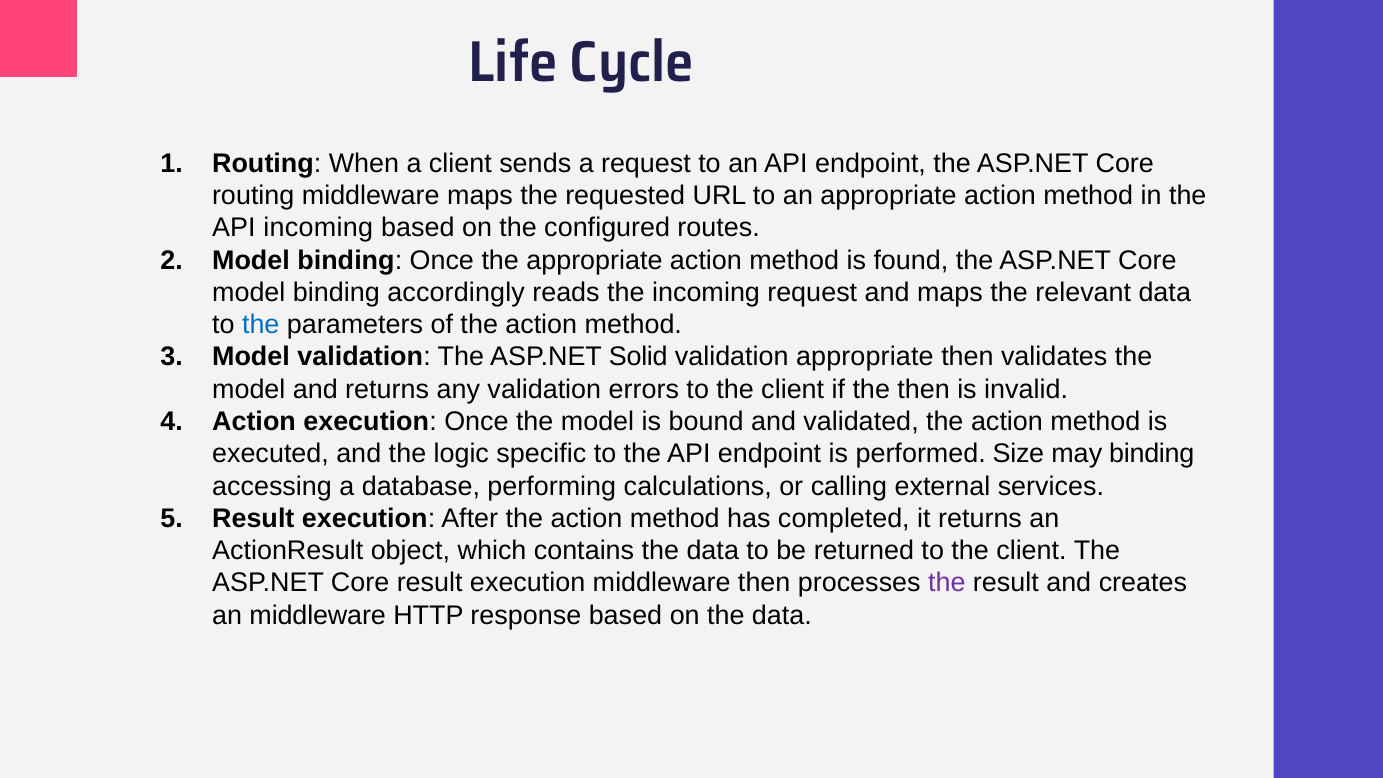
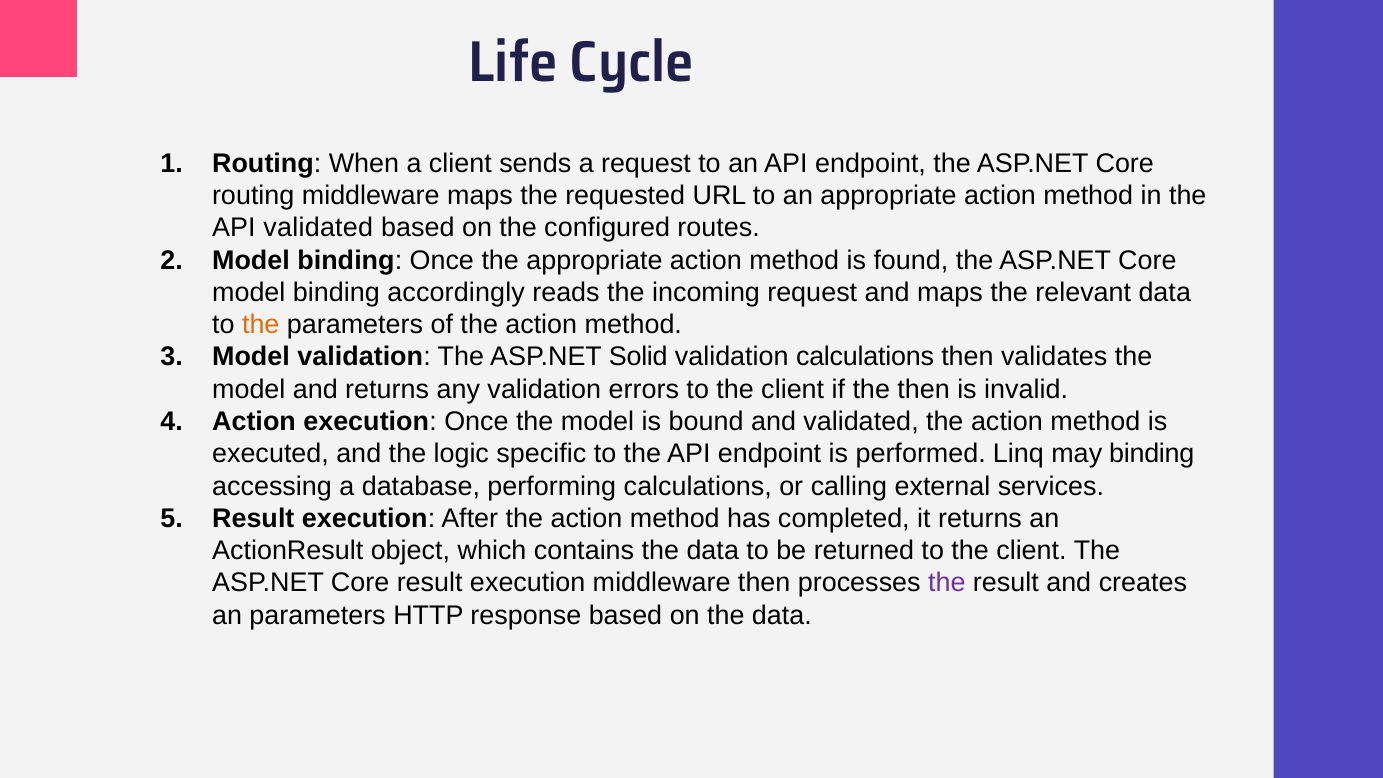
API incoming: incoming -> validated (318, 228)
the colour: blue -> orange (261, 325)
validation appropriate: appropriate -> calculations (865, 357)
Size: Size -> Linq (1018, 454)
an middleware: middleware -> parameters (318, 615)
